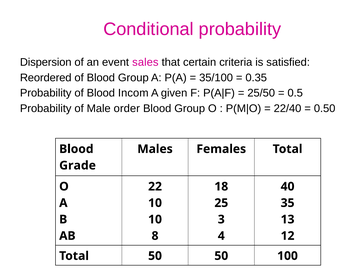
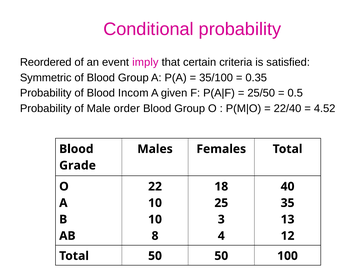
Dispersion: Dispersion -> Reordered (46, 62)
sales: sales -> imply (145, 62)
Reordered: Reordered -> Symmetric (46, 78)
0.50: 0.50 -> 4.52 (325, 109)
